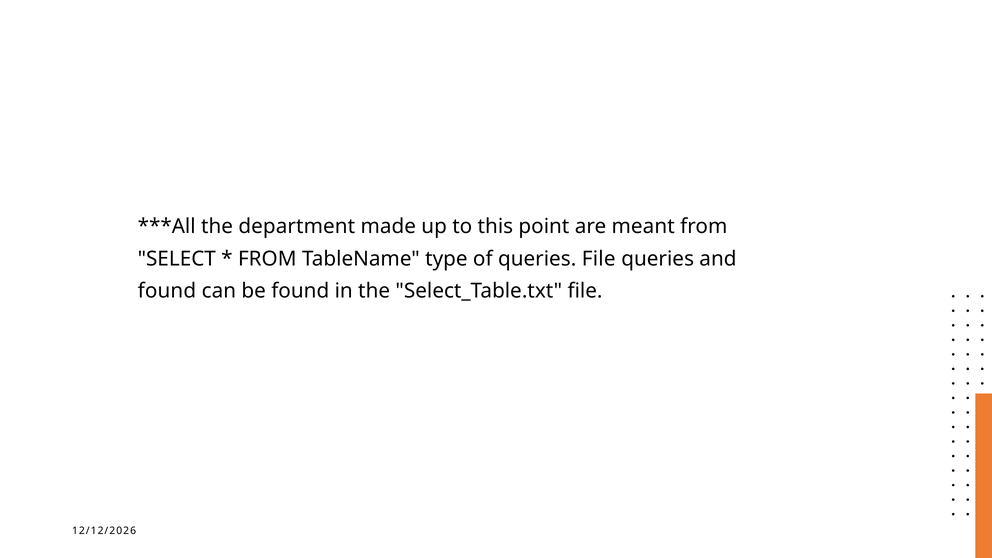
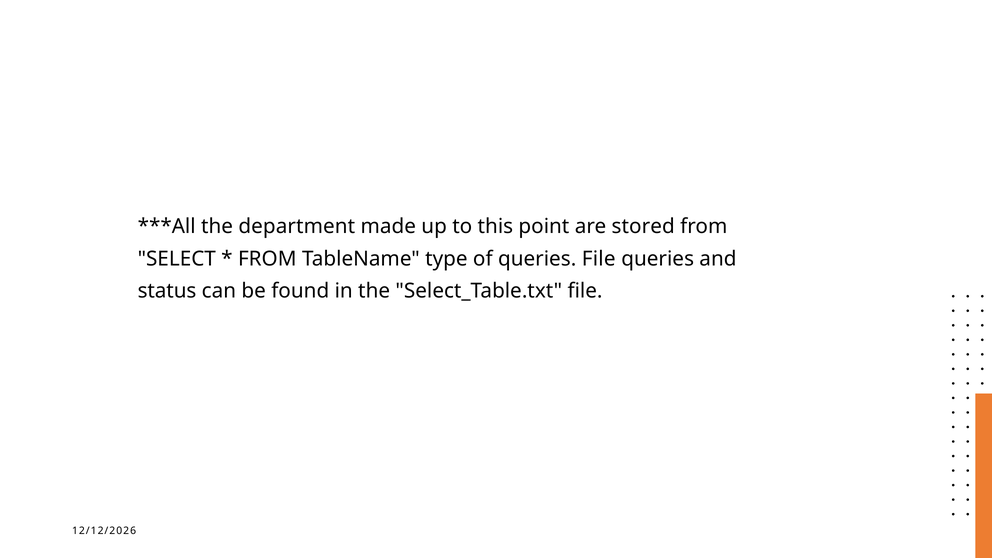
meant: meant -> stored (643, 227)
found: found -> status (167, 291)
